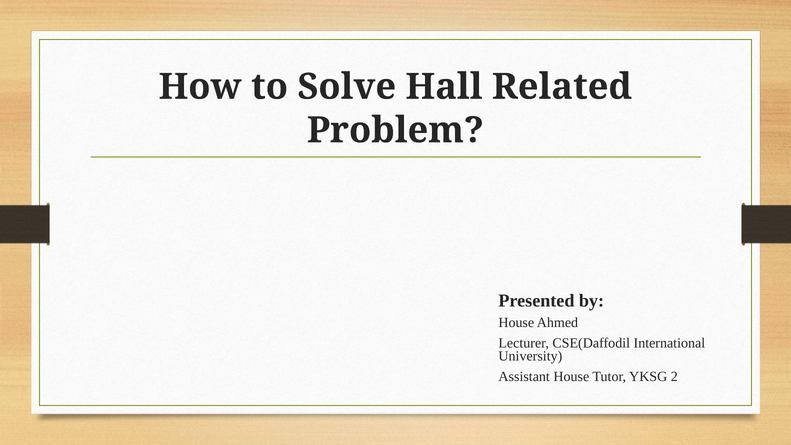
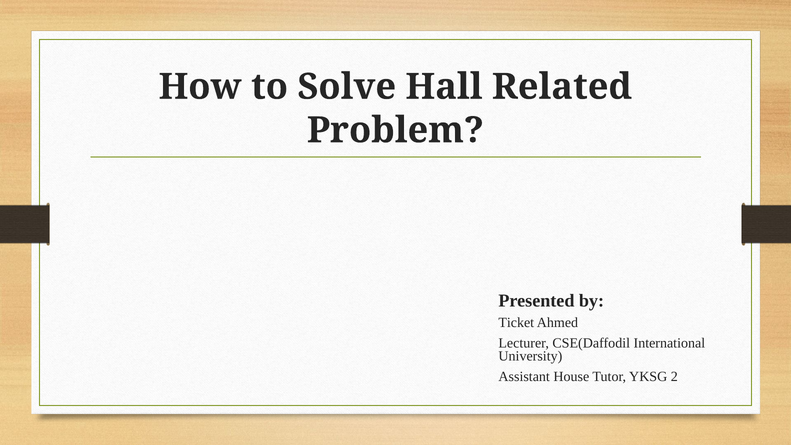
House: House -> Ticket (516, 322)
